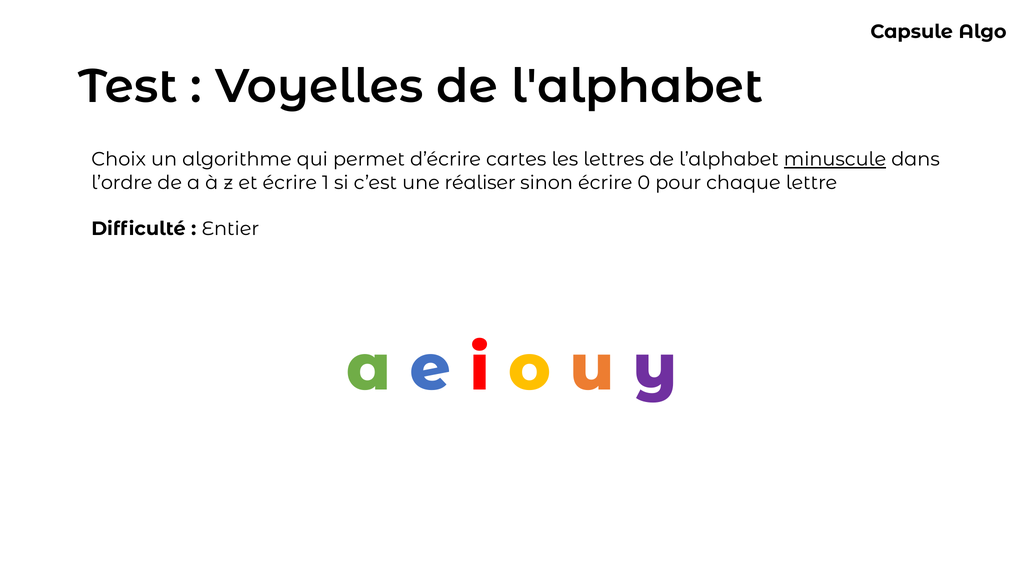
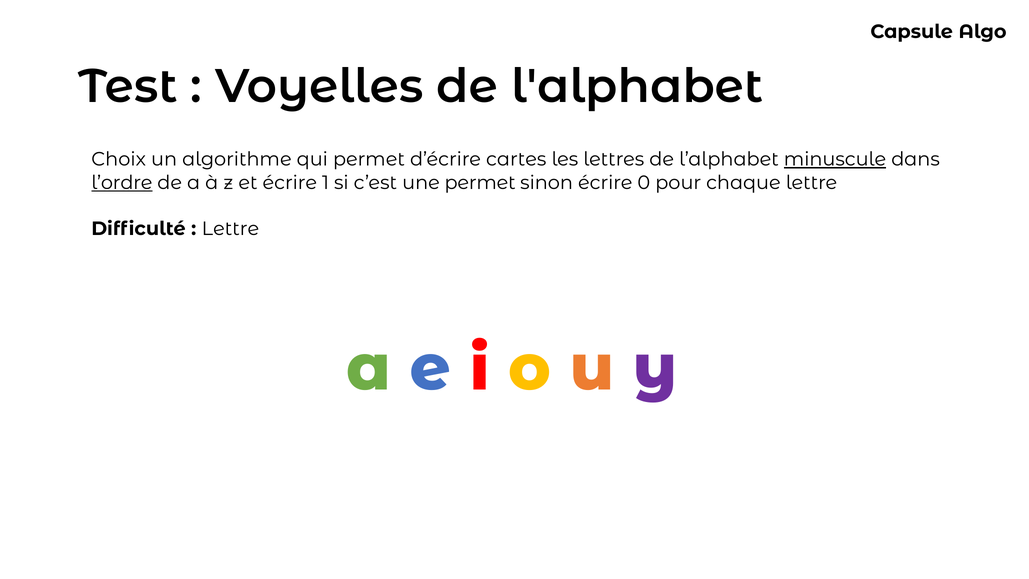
l’ordre underline: none -> present (122, 183)
une réaliser: réaliser -> permet (480, 183)
Entier: Entier -> Lettre (230, 229)
